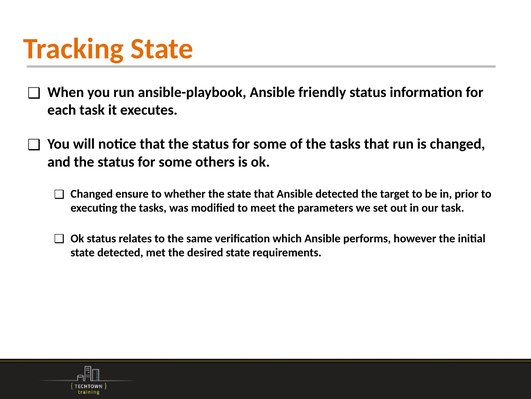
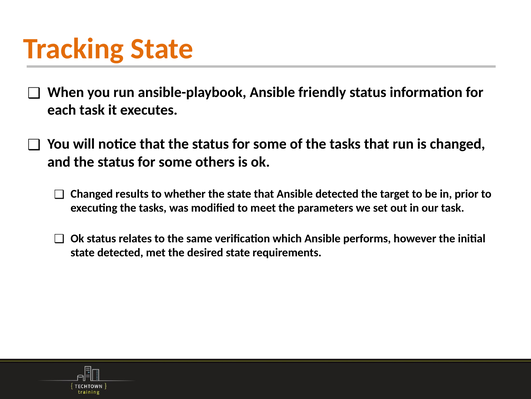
ensure: ensure -> results (132, 193)
